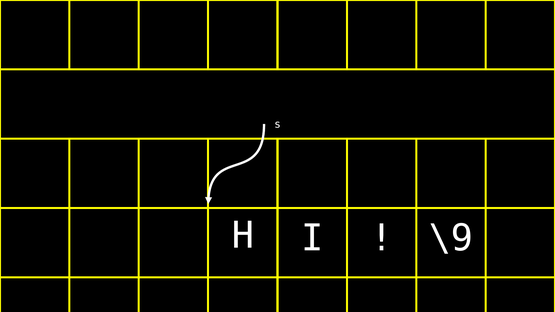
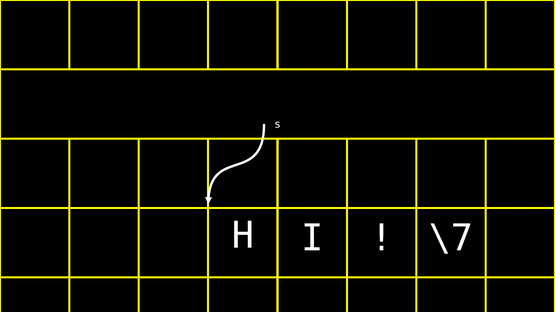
\9: \9 -> \7 (451, 238)
